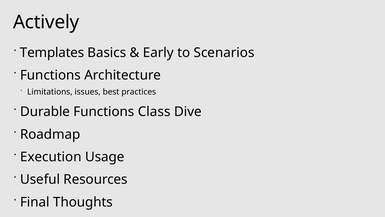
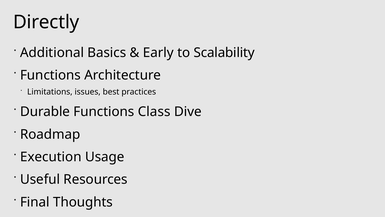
Actively: Actively -> Directly (46, 22)
Templates: Templates -> Additional (52, 53)
Scenarios: Scenarios -> Scalability (224, 53)
